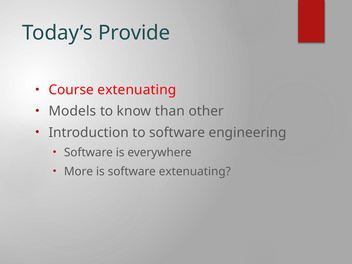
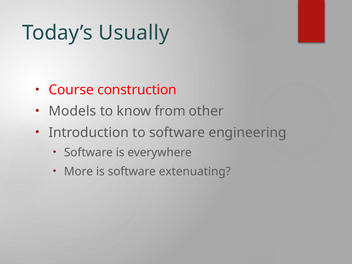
Provide: Provide -> Usually (134, 33)
Course extenuating: extenuating -> construction (137, 90)
than: than -> from (170, 111)
